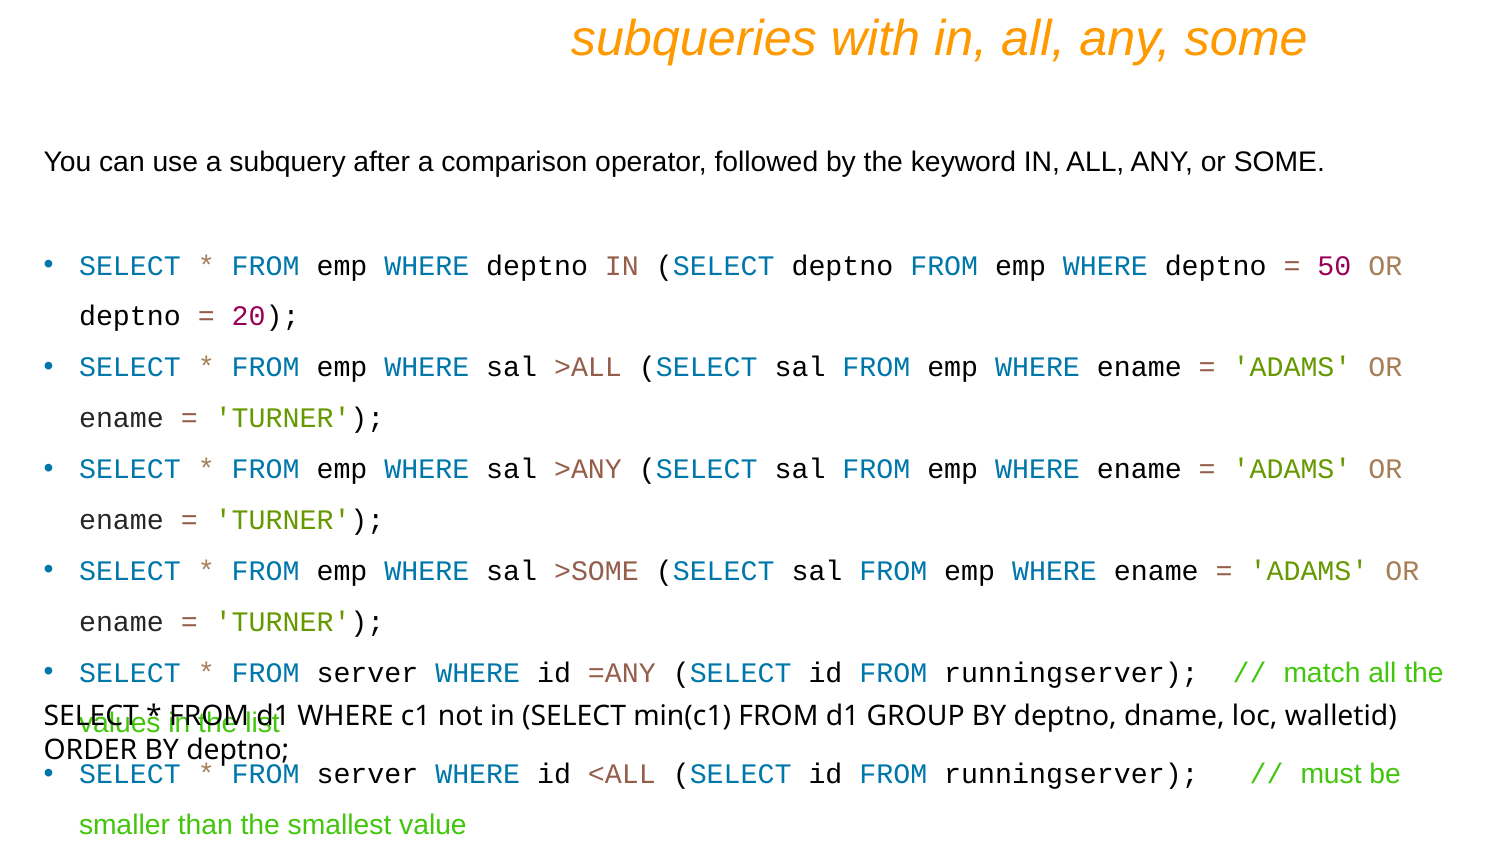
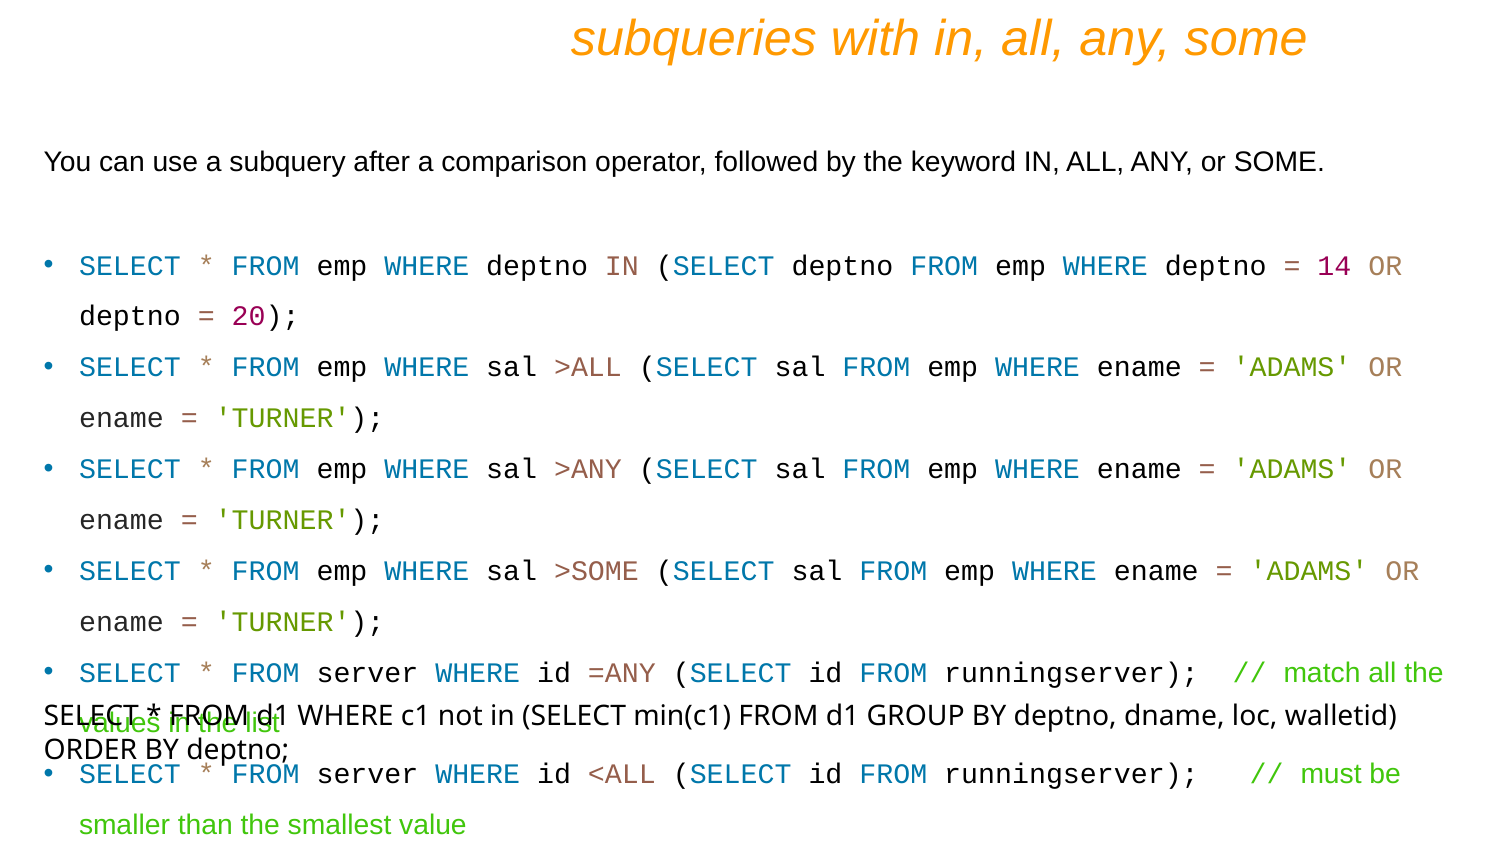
50: 50 -> 14 (1334, 266)
